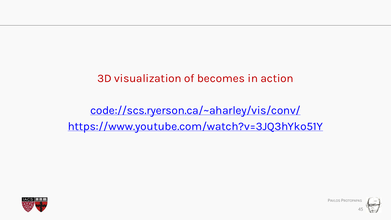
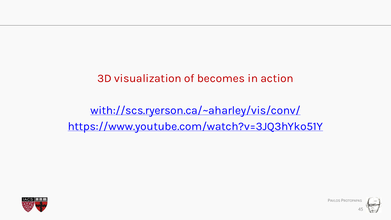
code://scs.ryerson.ca/~aharley/vis/conv/: code://scs.ryerson.ca/~aharley/vis/conv/ -> with://scs.ryerson.ca/~aharley/vis/conv/ (195, 110)
